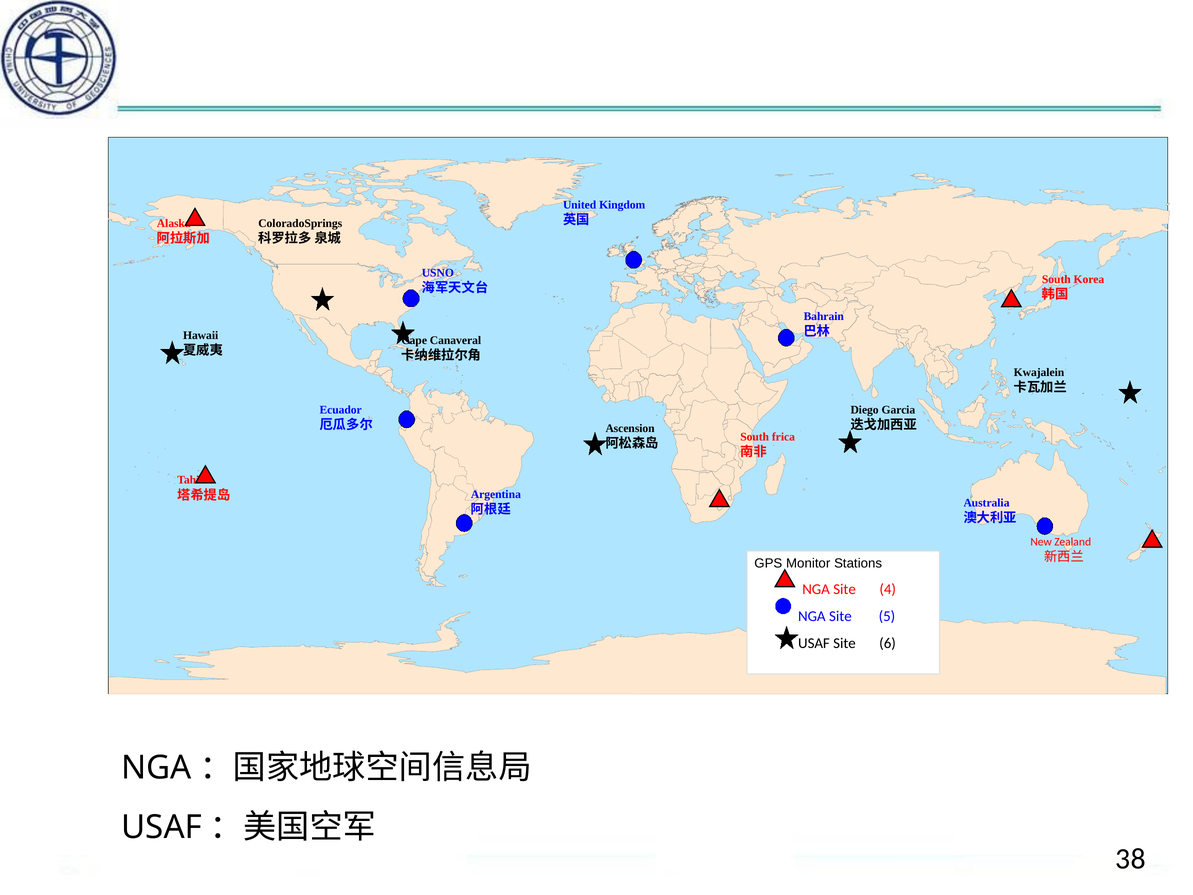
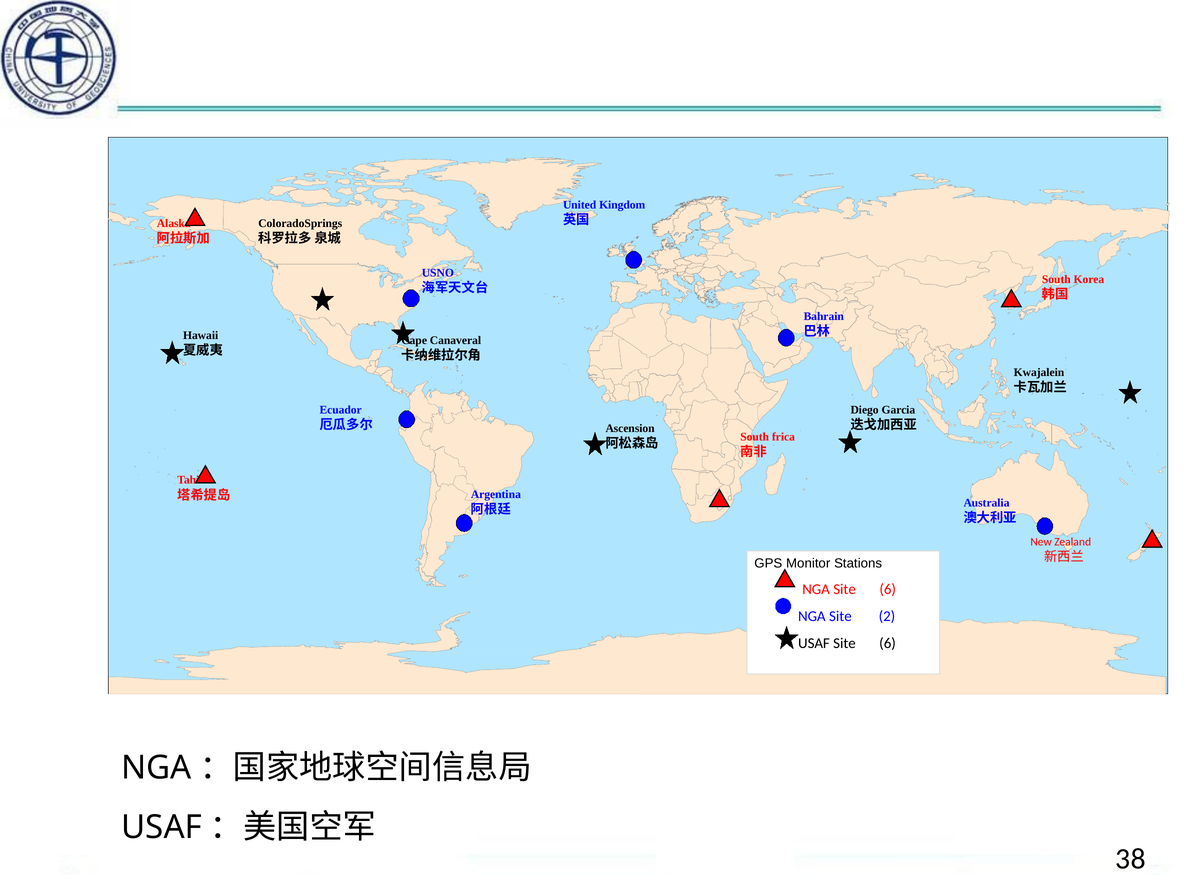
NGA Site 4: 4 -> 6 (888, 589)
5: 5 -> 2 (887, 616)
